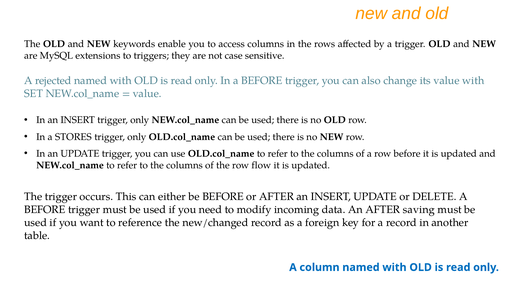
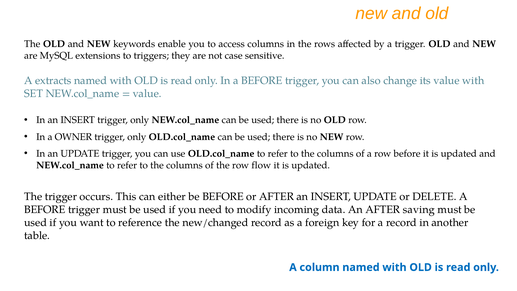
rejected: rejected -> extracts (53, 81)
STORES: STORES -> OWNER (73, 137)
